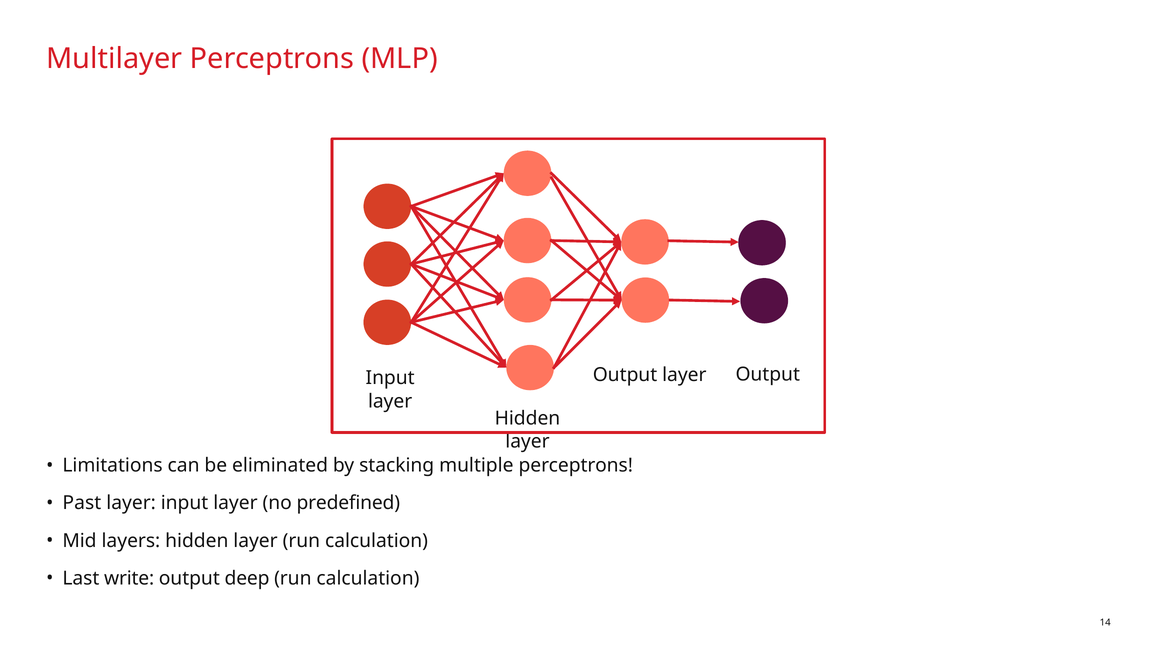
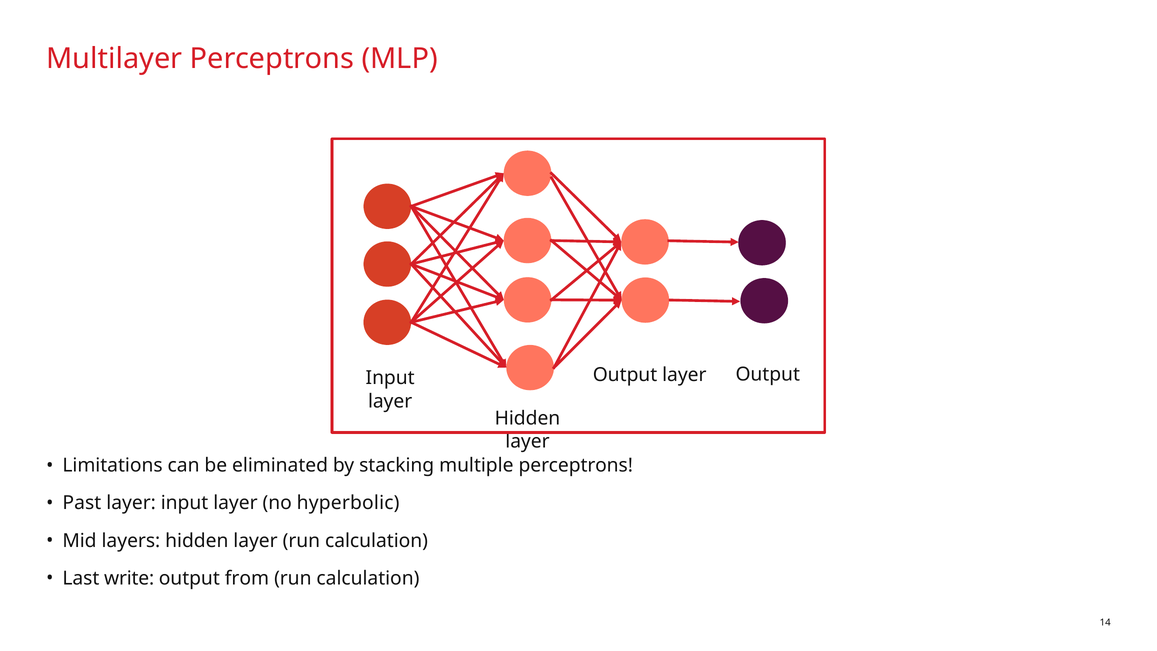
predefined: predefined -> hyperbolic (348, 503)
deep: deep -> from (247, 578)
